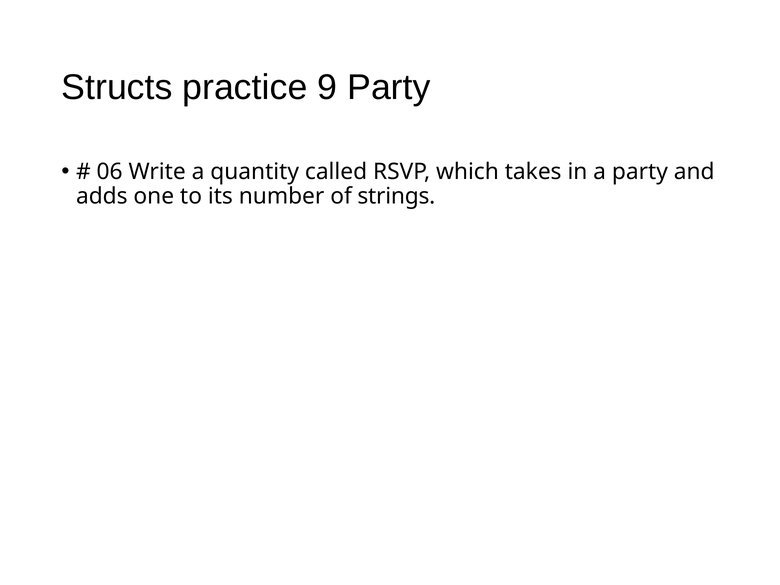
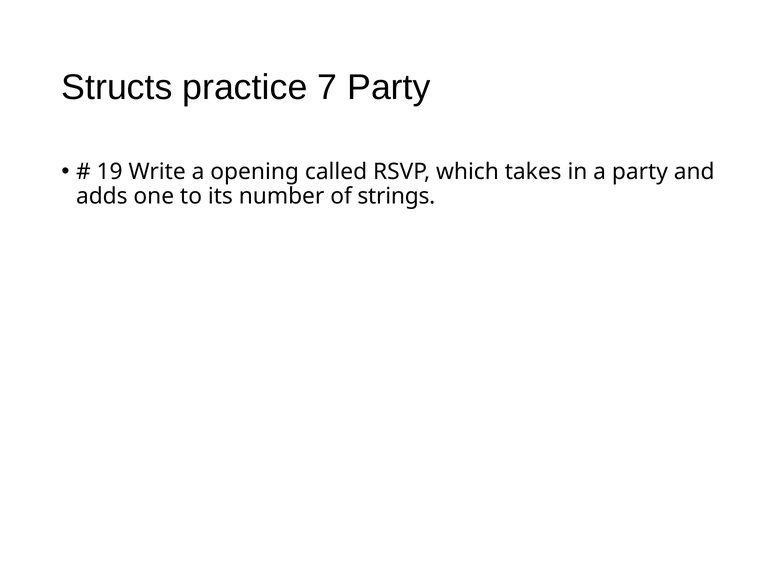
9: 9 -> 7 (327, 87)
06: 06 -> 19 (110, 172)
quantity: quantity -> opening (255, 172)
